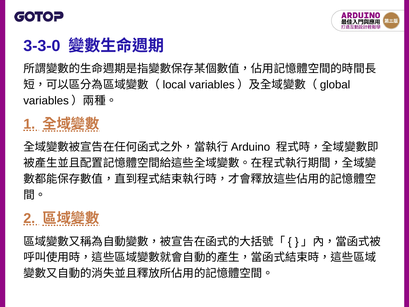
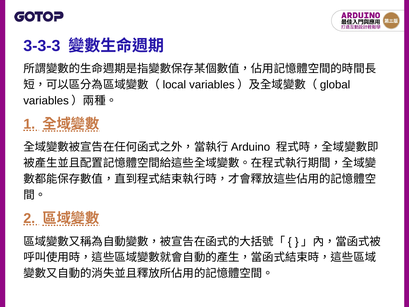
3-3-0: 3-3-0 -> 3-3-3 (42, 46)
